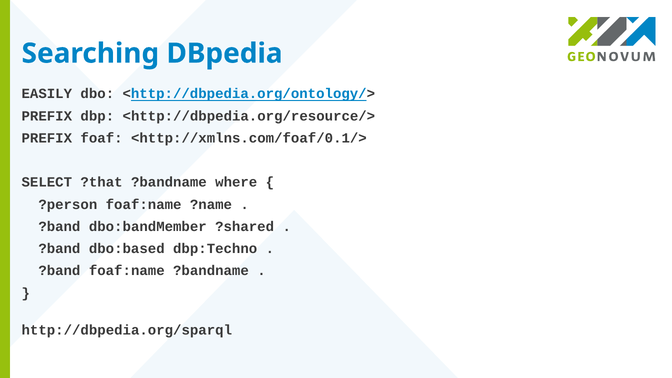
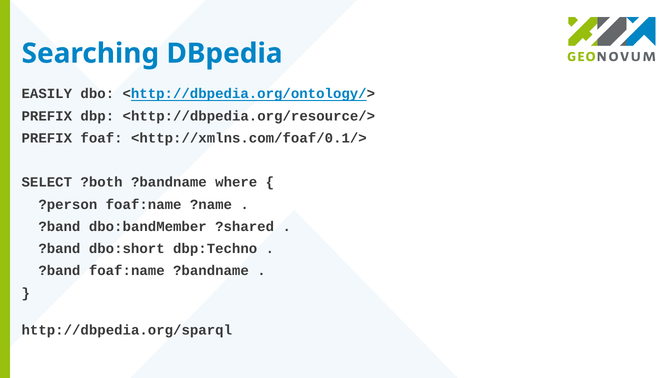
?that: ?that -> ?both (102, 182)
dbo:based: dbo:based -> dbo:short (127, 249)
